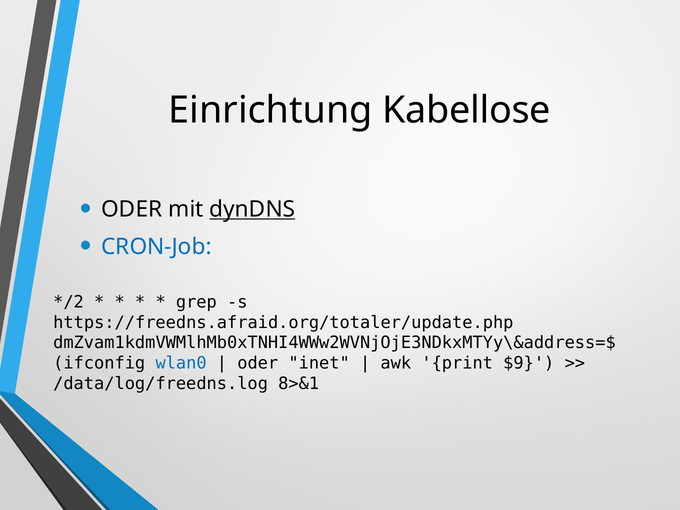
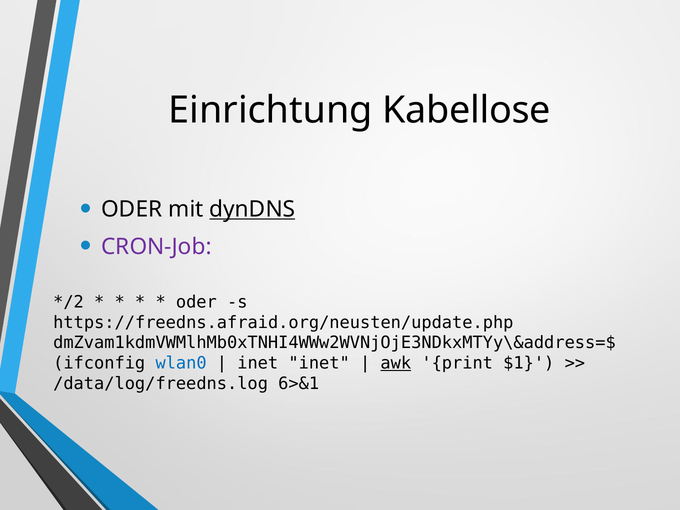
CRON-Job colour: blue -> purple (156, 247)
grep: grep -> oder (196, 302)
https://freedns.afraid.org/totaler/update.php: https://freedns.afraid.org/totaler/update.php -> https://freedns.afraid.org/neusten/update.php (283, 322)
oder: oder -> inet (258, 363)
awk underline: none -> present (396, 363)
$9: $9 -> $1 (529, 363)
8>&1: 8>&1 -> 6>&1 (299, 384)
